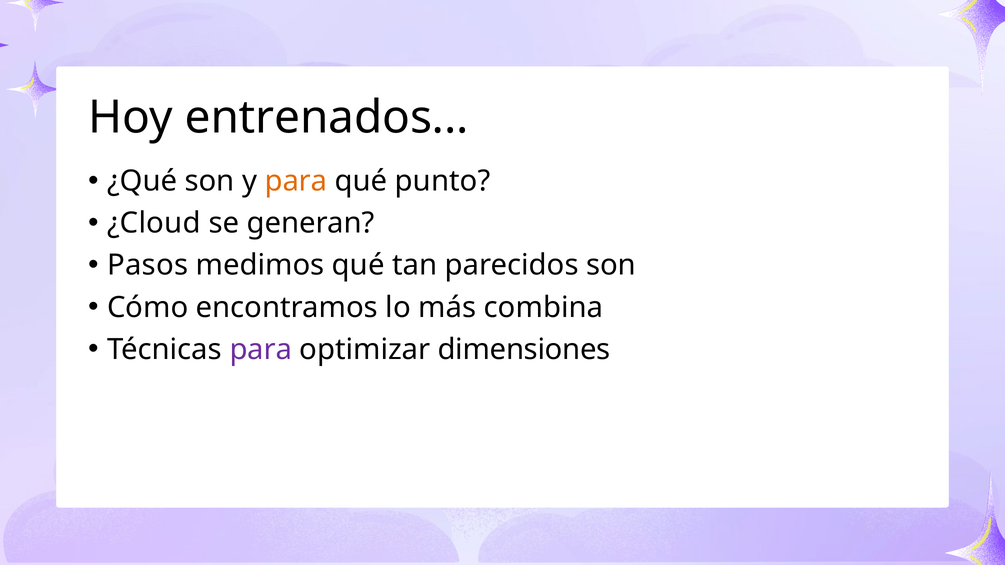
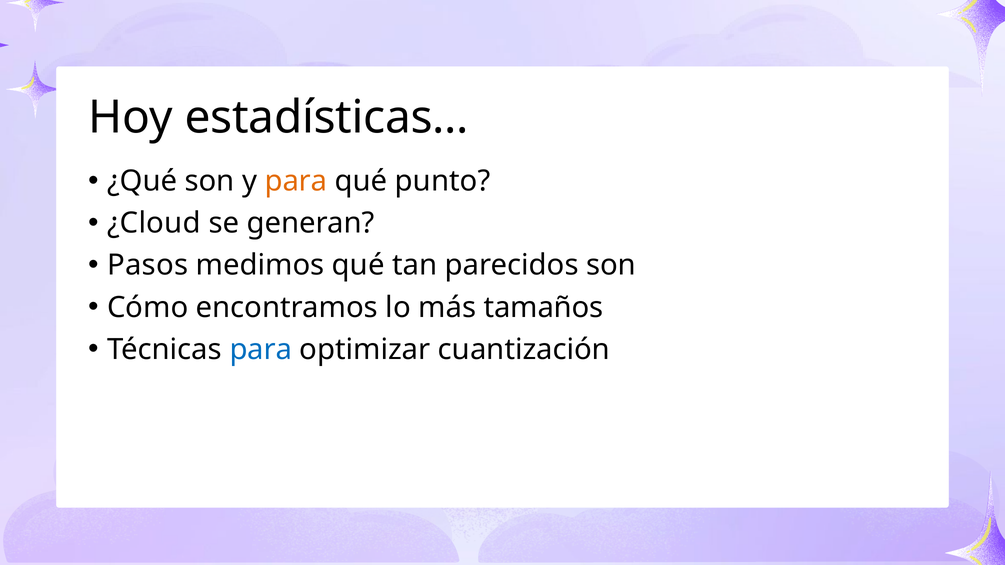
entrenados: entrenados -> estadísticas (327, 118)
combina: combina -> tamaños (544, 308)
para colour: purple -> blue (261, 350)
dimensiones: dimensiones -> cuantización (524, 350)
